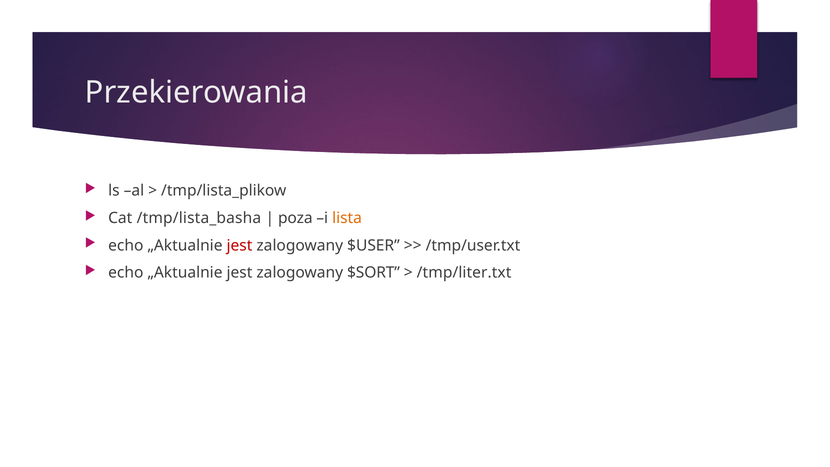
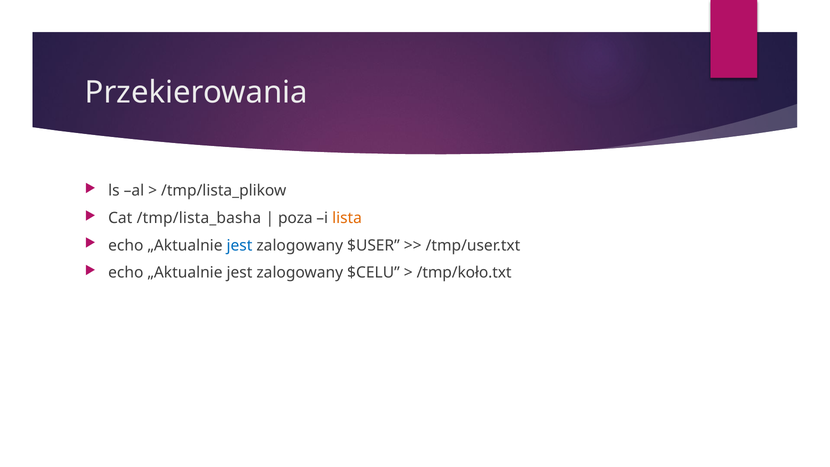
jest colour: red -> blue (240, 245)
$SORT: $SORT -> $CELU (373, 273)
/tmp/liter.txt: /tmp/liter.txt -> /tmp/koło.txt (464, 273)
